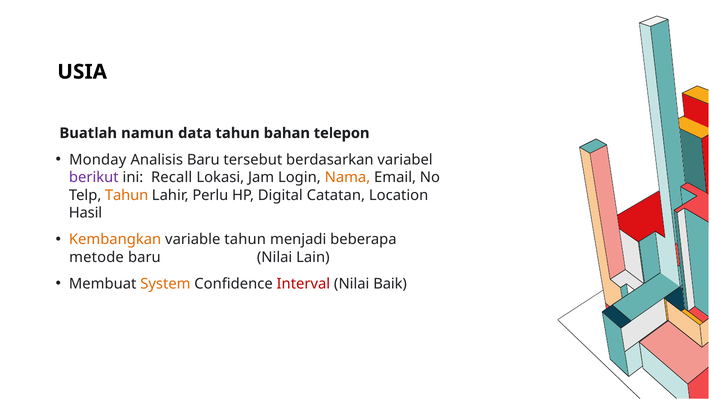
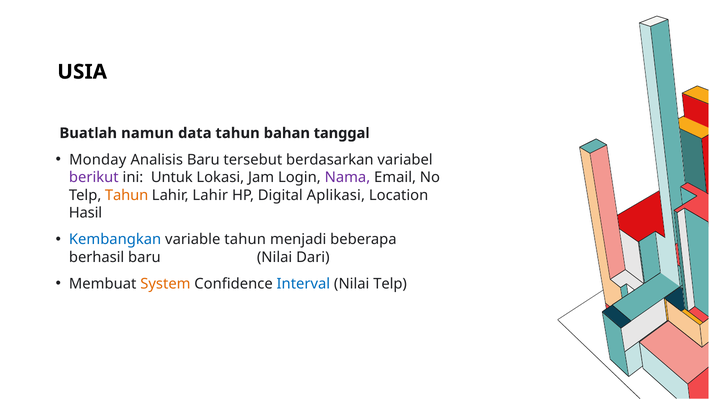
telepon: telepon -> tanggal (342, 133)
Recall: Recall -> Untuk (172, 177)
Nama colour: orange -> purple (347, 177)
Lahir Perlu: Perlu -> Lahir (210, 195)
Catatan: Catatan -> Aplikasi (336, 195)
Kembangkan colour: orange -> blue (115, 239)
metode: metode -> berhasil (97, 257)
Lain: Lain -> Dari (313, 257)
Interval colour: red -> blue (303, 284)
Nilai Baik: Baik -> Telp (390, 284)
